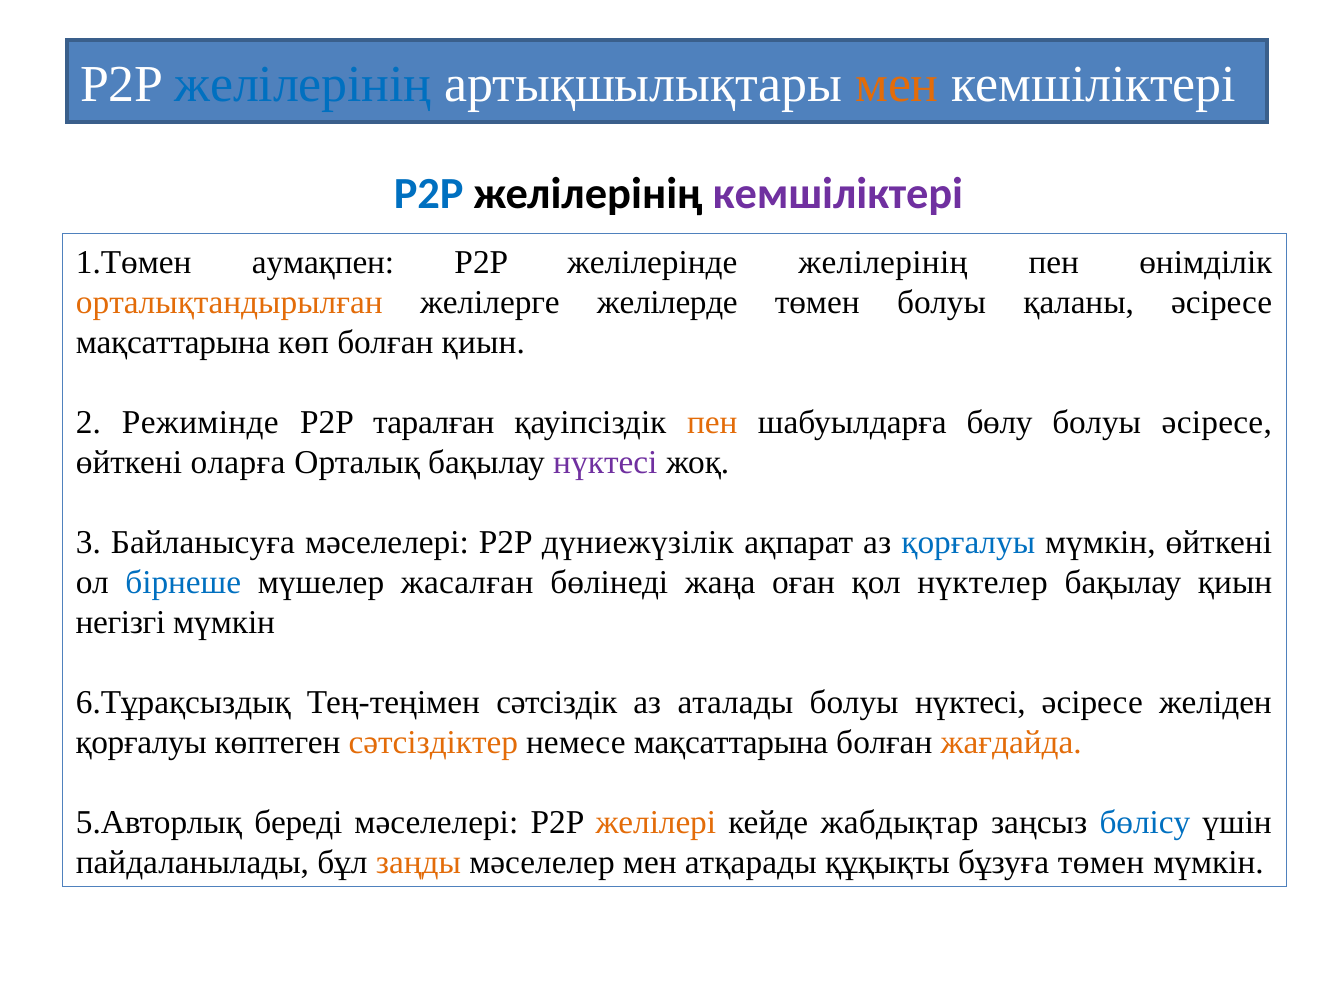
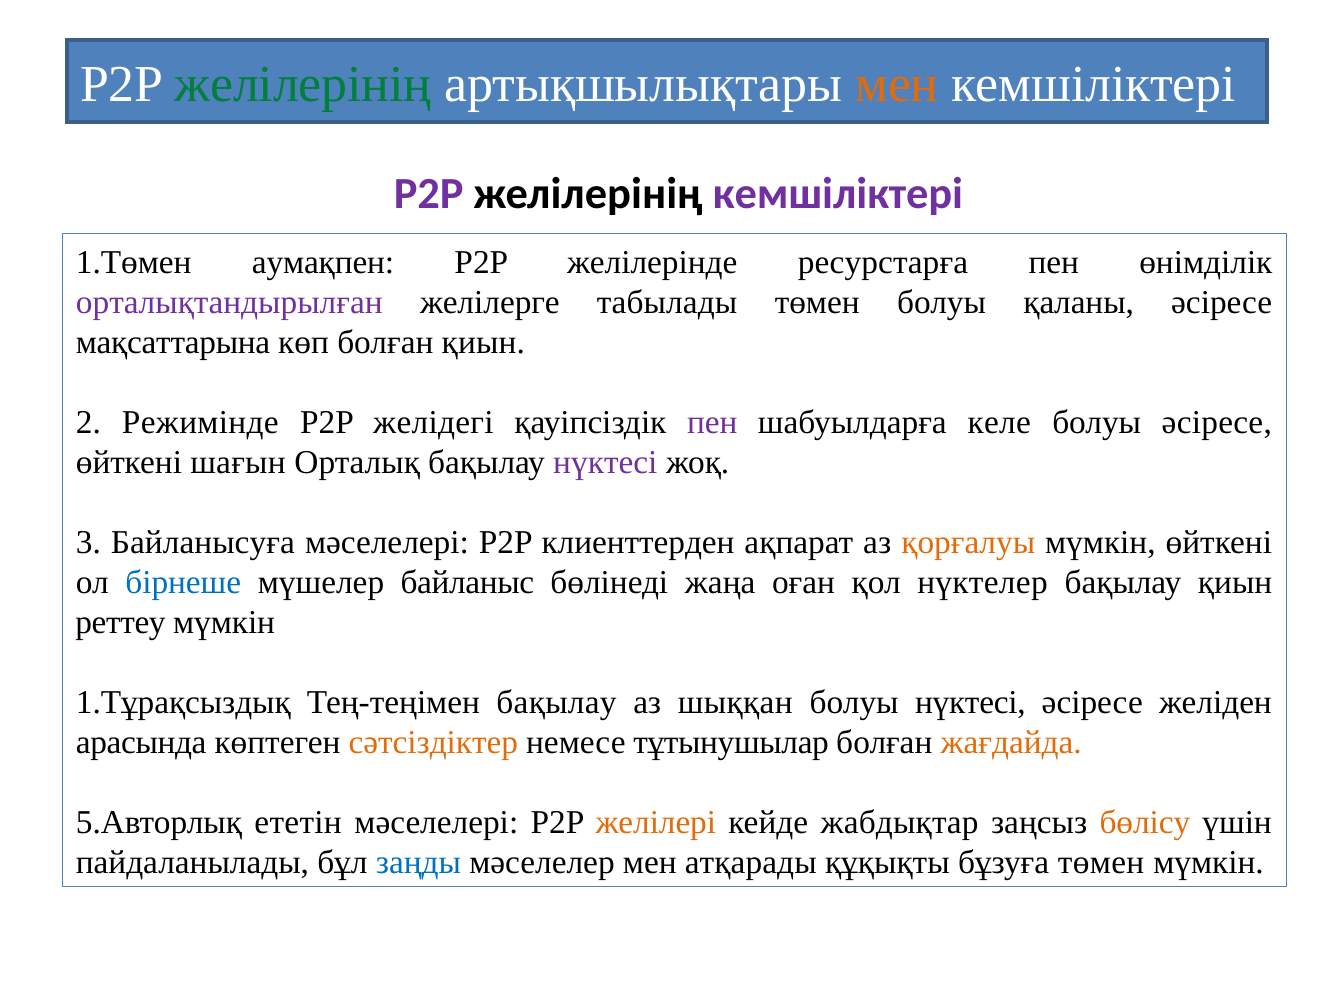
желілерінің colour: blue -> green (303, 85)
P2P colour: blue -> purple (429, 194)
желілерінде желілерінің: желілерінің -> ресурстарға (883, 262)
орталықтандырылған colour: orange -> purple (229, 302)
желілерде: желілерде -> табылады (667, 302)
таралған: таралған -> желідегі (433, 422)
пен colour: orange -> purple (712, 422)
бөлу: бөлу -> келе (999, 422)
оларға: оларға -> шағын (238, 462)
дүниежүзілік: дүниежүзілік -> клиенттерден (638, 542)
қорғалуы colour: blue -> orange (968, 542)
жасалған: жасалған -> байланыс (467, 582)
негізгі: негізгі -> реттеу (120, 622)
6.Тұрақсыздық: 6.Тұрақсыздық -> 1.Тұрақсыздық (183, 703)
Тең-теңімен сәтсіздік: сәтсіздік -> бақылау (557, 703)
аталады: аталады -> шыққан (735, 703)
қорғалуы: қорғалуы -> арасында (141, 743)
немесе мақсаттарына: мақсаттарына -> тұтынушылар (731, 743)
береді: береді -> ететін (298, 823)
бөлісу colour: blue -> orange (1145, 823)
заңды colour: orange -> blue (419, 863)
